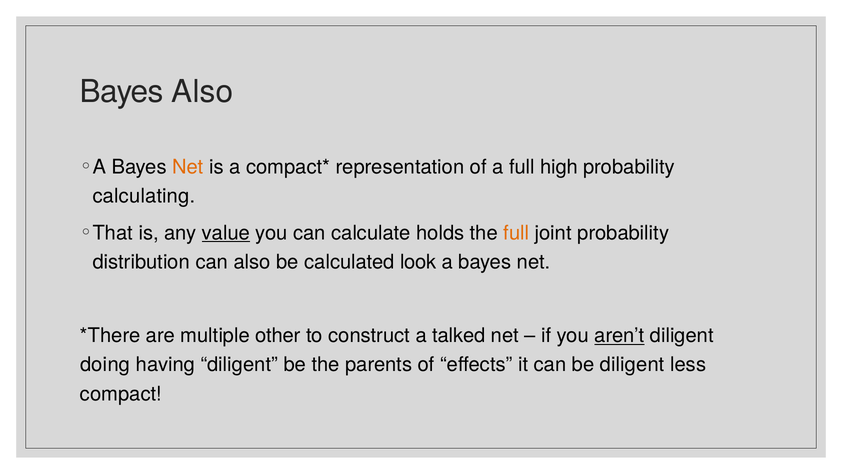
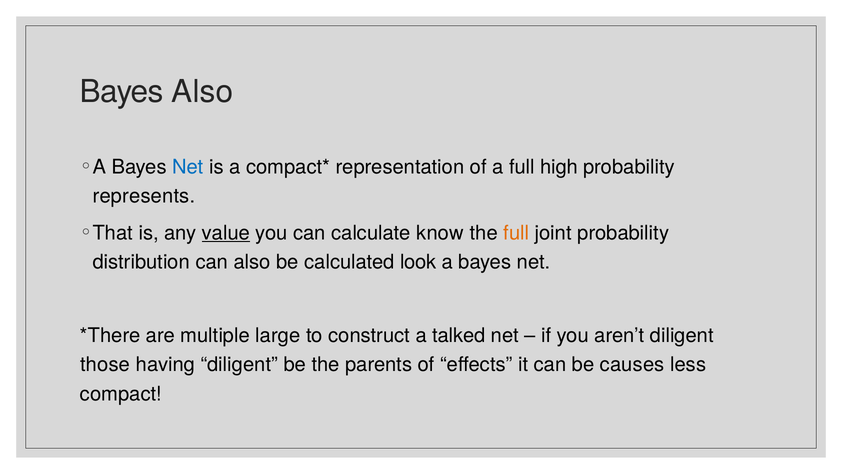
Net colour: orange -> blue (188, 167)
calculating: calculating -> represents (144, 196)
holds: holds -> know (440, 233)
other: other -> large (278, 336)
aren’t underline: present -> none (619, 336)
doing: doing -> those (105, 365)
be diligent: diligent -> causes (632, 365)
